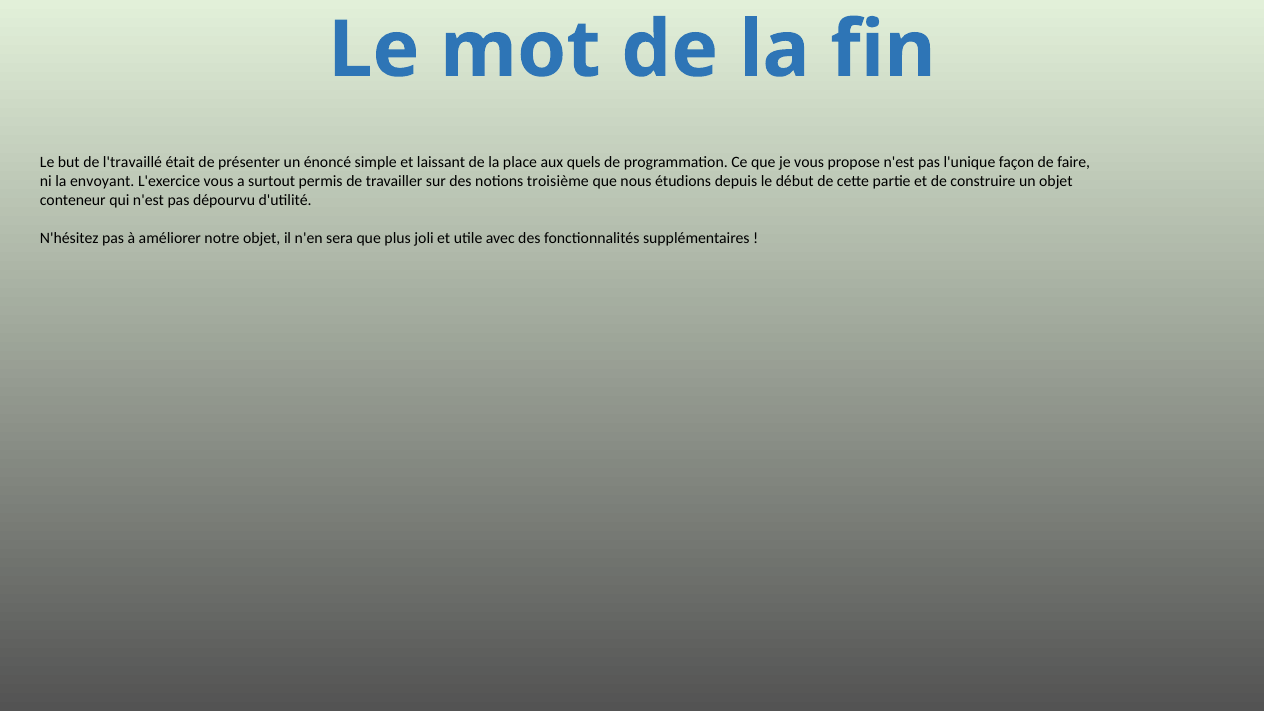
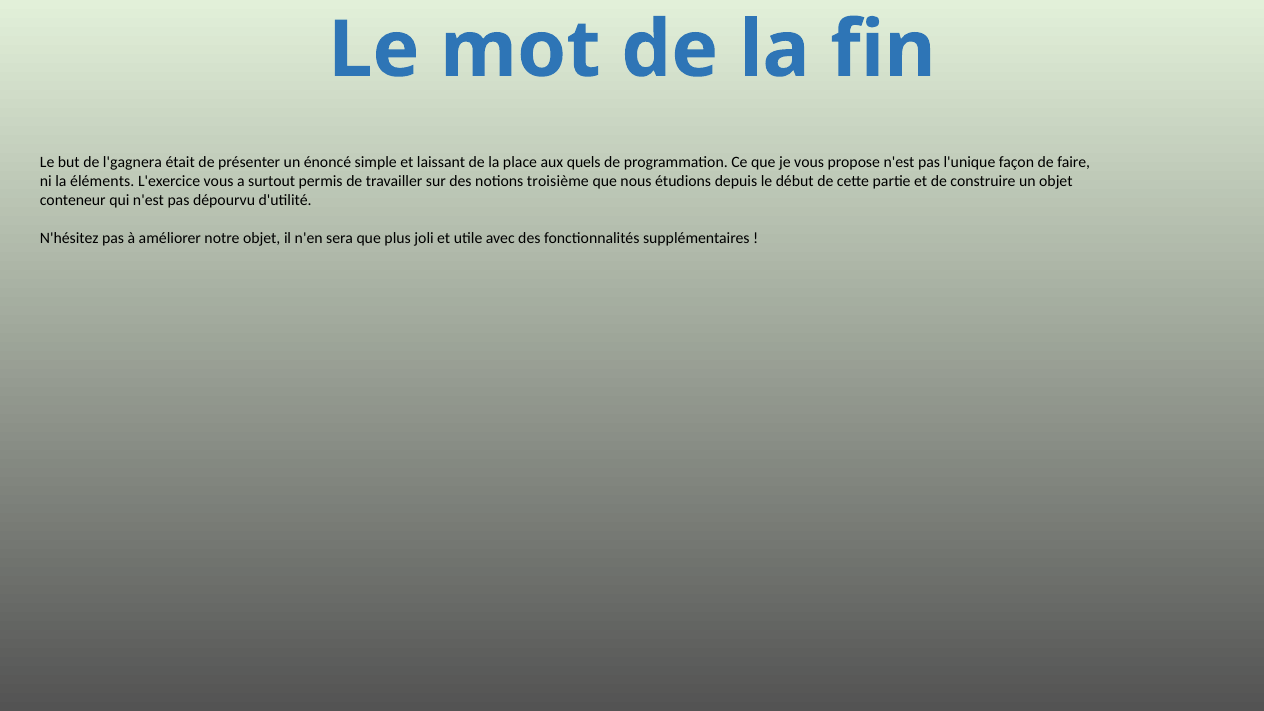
l'travaillé: l'travaillé -> l'gagnera (133, 162)
envoyant: envoyant -> éléments (102, 181)
